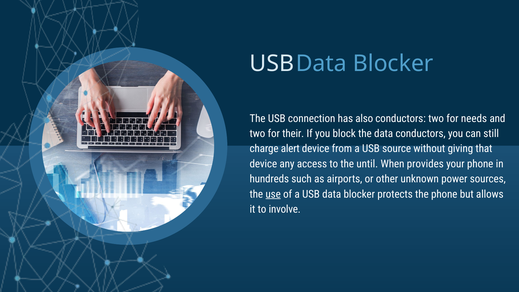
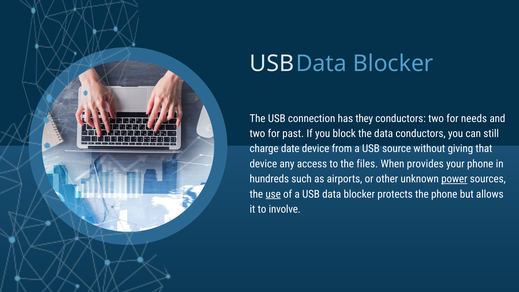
also: also -> they (364, 118)
their: their -> past (293, 134)
alert: alert -> date (290, 149)
until: until -> files (367, 164)
power underline: none -> present (454, 179)
